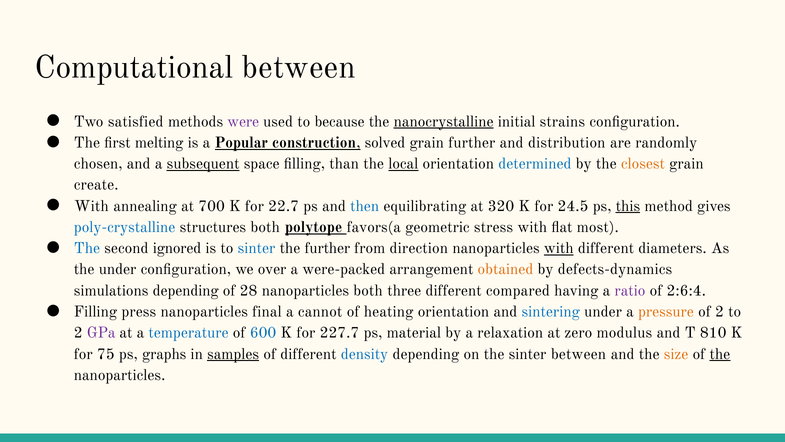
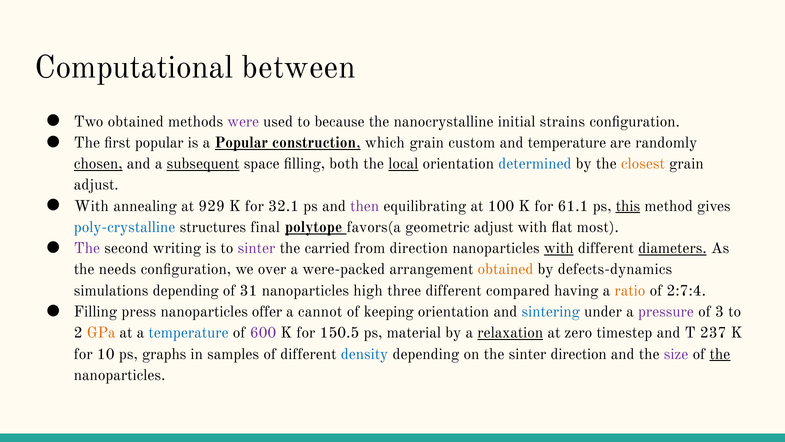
Two satisfied: satisfied -> obtained (136, 121)
nanocrystalline underline: present -> none (444, 121)
first melting: melting -> popular (159, 143)
solved: solved -> which (385, 143)
grain further: further -> custom (472, 143)
and distribution: distribution -> temperature (567, 143)
chosen underline: none -> present (98, 164)
than: than -> both (344, 164)
create: create -> adjust (96, 185)
700: 700 -> 929 (212, 206)
22.7: 22.7 -> 32.1 (284, 206)
then colour: blue -> purple (365, 206)
320: 320 -> 100 (501, 206)
24.5: 24.5 -> 61.1 (573, 206)
structures both: both -> final (265, 227)
geometric stress: stress -> adjust (494, 227)
The colour: blue -> purple (87, 248)
ignored: ignored -> writing (177, 248)
sinter colour: blue -> purple (257, 248)
the further: further -> carried (327, 248)
diameters underline: none -> present (672, 248)
the under: under -> needs (118, 269)
28: 28 -> 31 (249, 290)
nanoparticles both: both -> high (368, 290)
ratio colour: purple -> orange (630, 290)
2:6:4: 2:6:4 -> 2:7:4 (686, 290)
final: final -> offer (267, 311)
heating: heating -> keeping (389, 311)
pressure colour: orange -> purple (666, 311)
of 2: 2 -> 3 (719, 311)
GPa colour: purple -> orange (101, 333)
600 colour: blue -> purple (263, 333)
227.7: 227.7 -> 150.5 (340, 333)
relaxation underline: none -> present (510, 333)
modulus: modulus -> timestep (624, 333)
810: 810 -> 237 (713, 333)
75: 75 -> 10 (106, 354)
samples underline: present -> none (233, 354)
sinter between: between -> direction (579, 354)
size colour: orange -> purple (676, 354)
